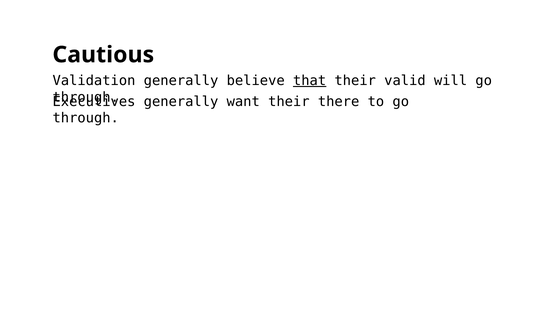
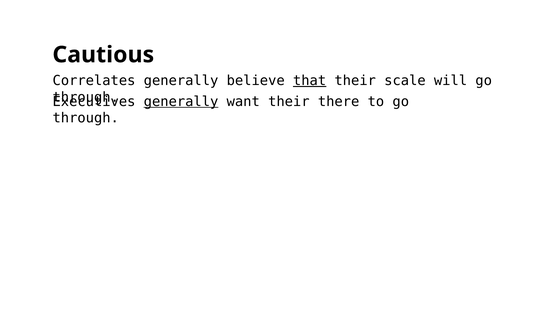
Validation: Validation -> Correlates (94, 81)
valid: valid -> scale (405, 81)
generally underline: none -> present (181, 101)
